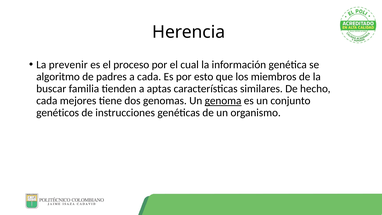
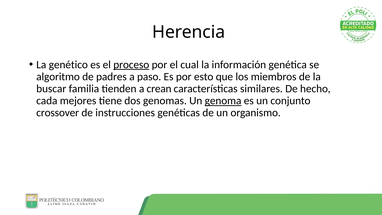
prevenir: prevenir -> genético (68, 65)
proceso underline: none -> present (131, 65)
a cada: cada -> paso (149, 77)
aptas: aptas -> crean (159, 89)
genéticos: genéticos -> crossover (58, 113)
